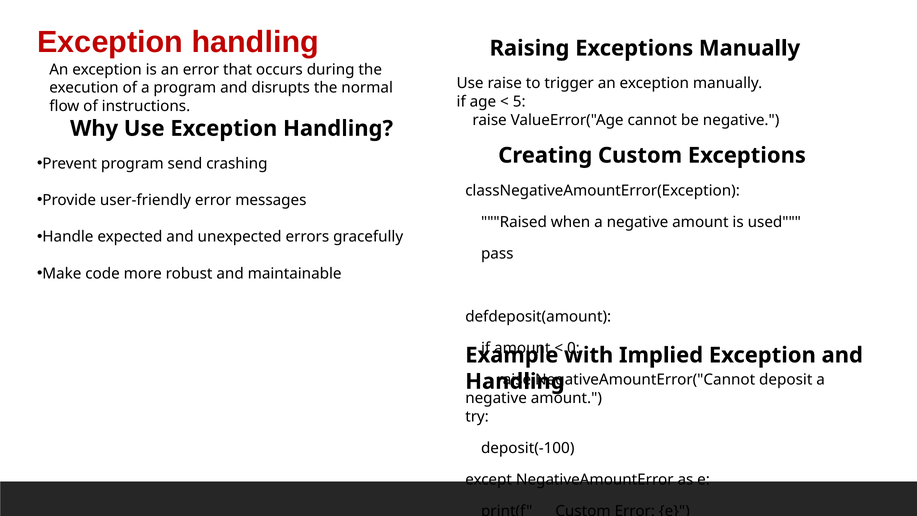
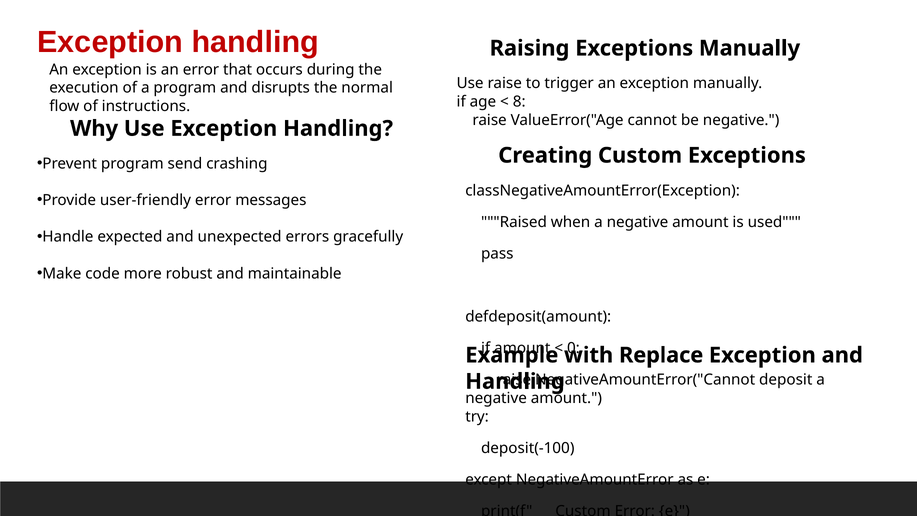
5: 5 -> 8 (519, 102)
Implied: Implied -> Replace (661, 355)
